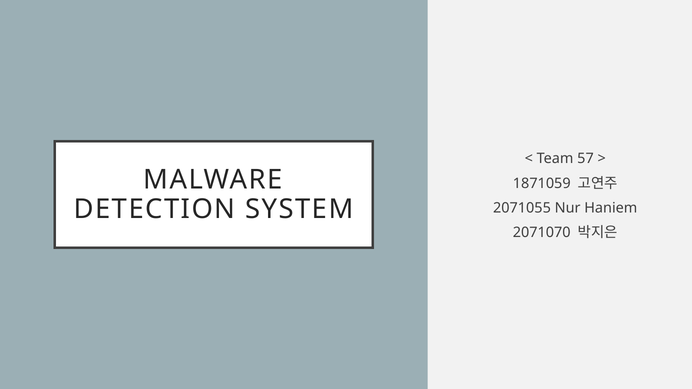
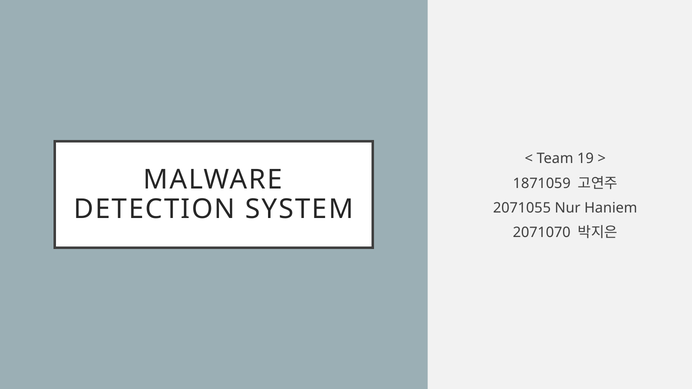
57: 57 -> 19 (585, 159)
